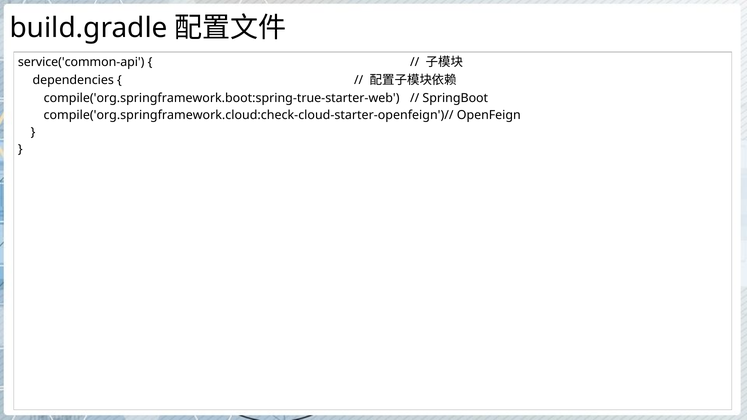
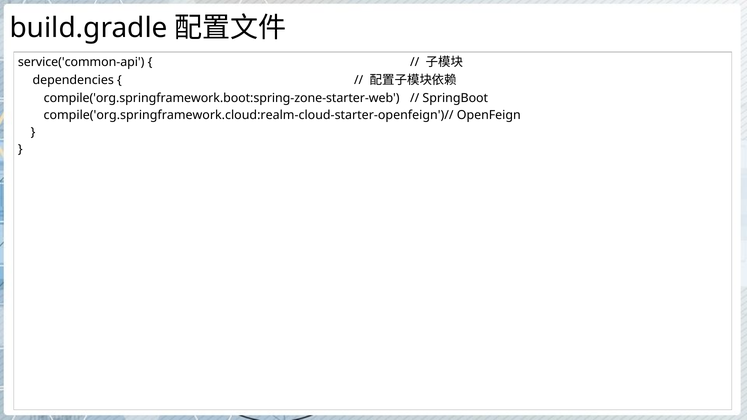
compile('org.springframework.boot:spring-true-starter-web: compile('org.springframework.boot:spring-true-starter-web -> compile('org.springframework.boot:spring-zone-starter-web (222, 98)
compile('org.springframework.cloud:check-cloud-starter-openfeign')//: compile('org.springframework.cloud:check-cloud-starter-openfeign')// -> compile('org.springframework.cloud:realm-cloud-starter-openfeign')// (249, 115)
